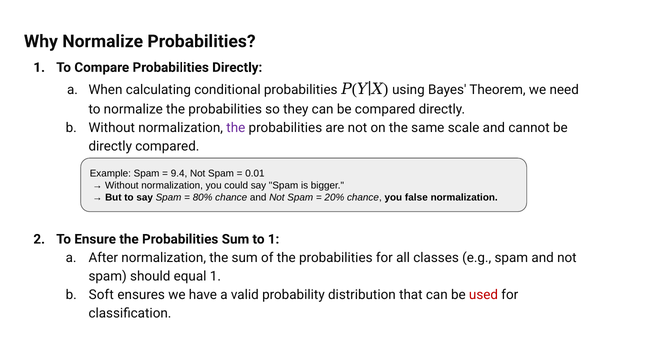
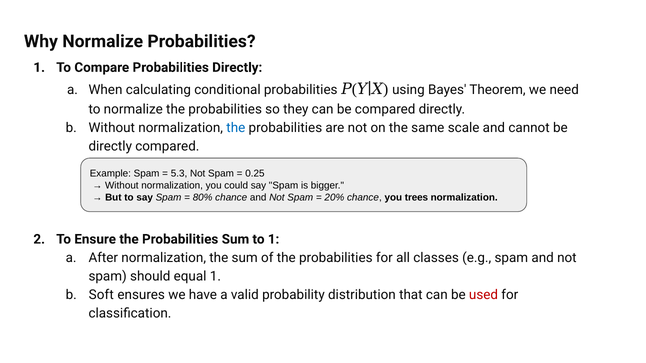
the colour: purple -> blue (236, 128)
9.4: 9.4 -> 5.3 (179, 174)
0.01: 0.01 -> 0.25 (255, 174)
false: false -> trees (416, 198)
